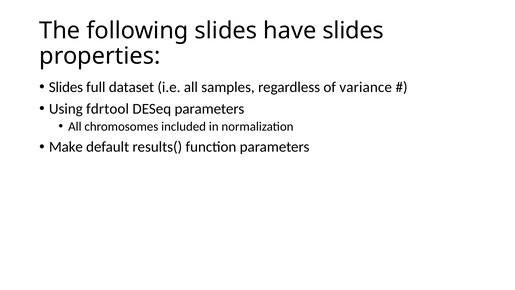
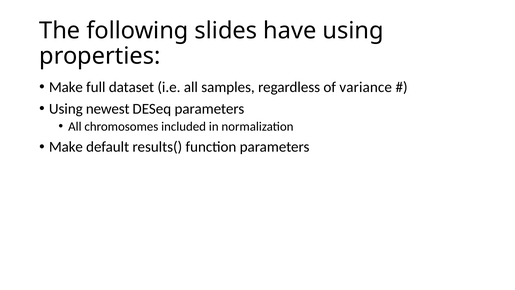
have slides: slides -> using (353, 31)
Slides: Slides -> Make (66, 87)
fdrtool: fdrtool -> newest (108, 109)
